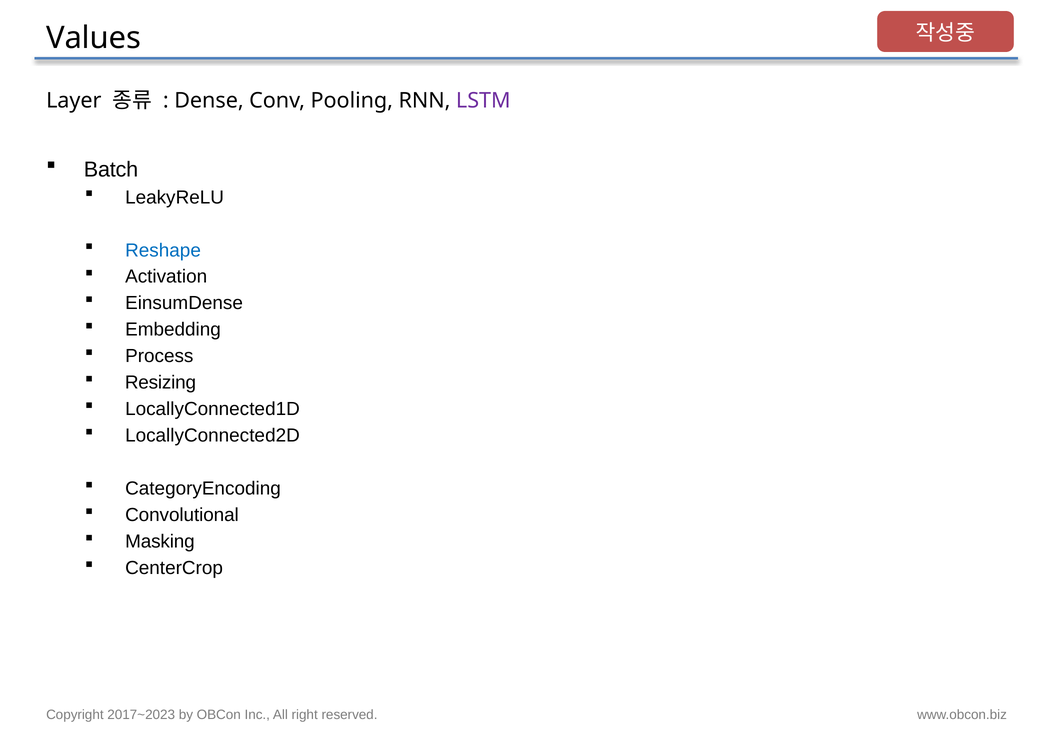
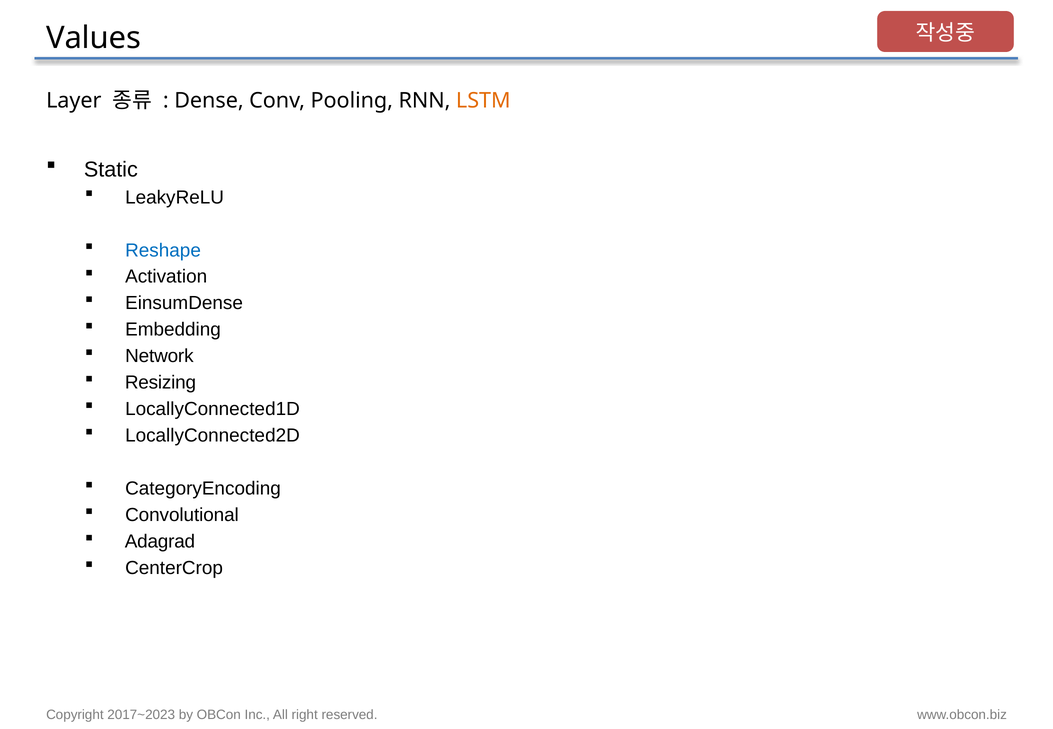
LSTM colour: purple -> orange (483, 101)
Batch: Batch -> Static (111, 169)
Process: Process -> Network (159, 356)
Masking: Masking -> Adagrad (160, 542)
